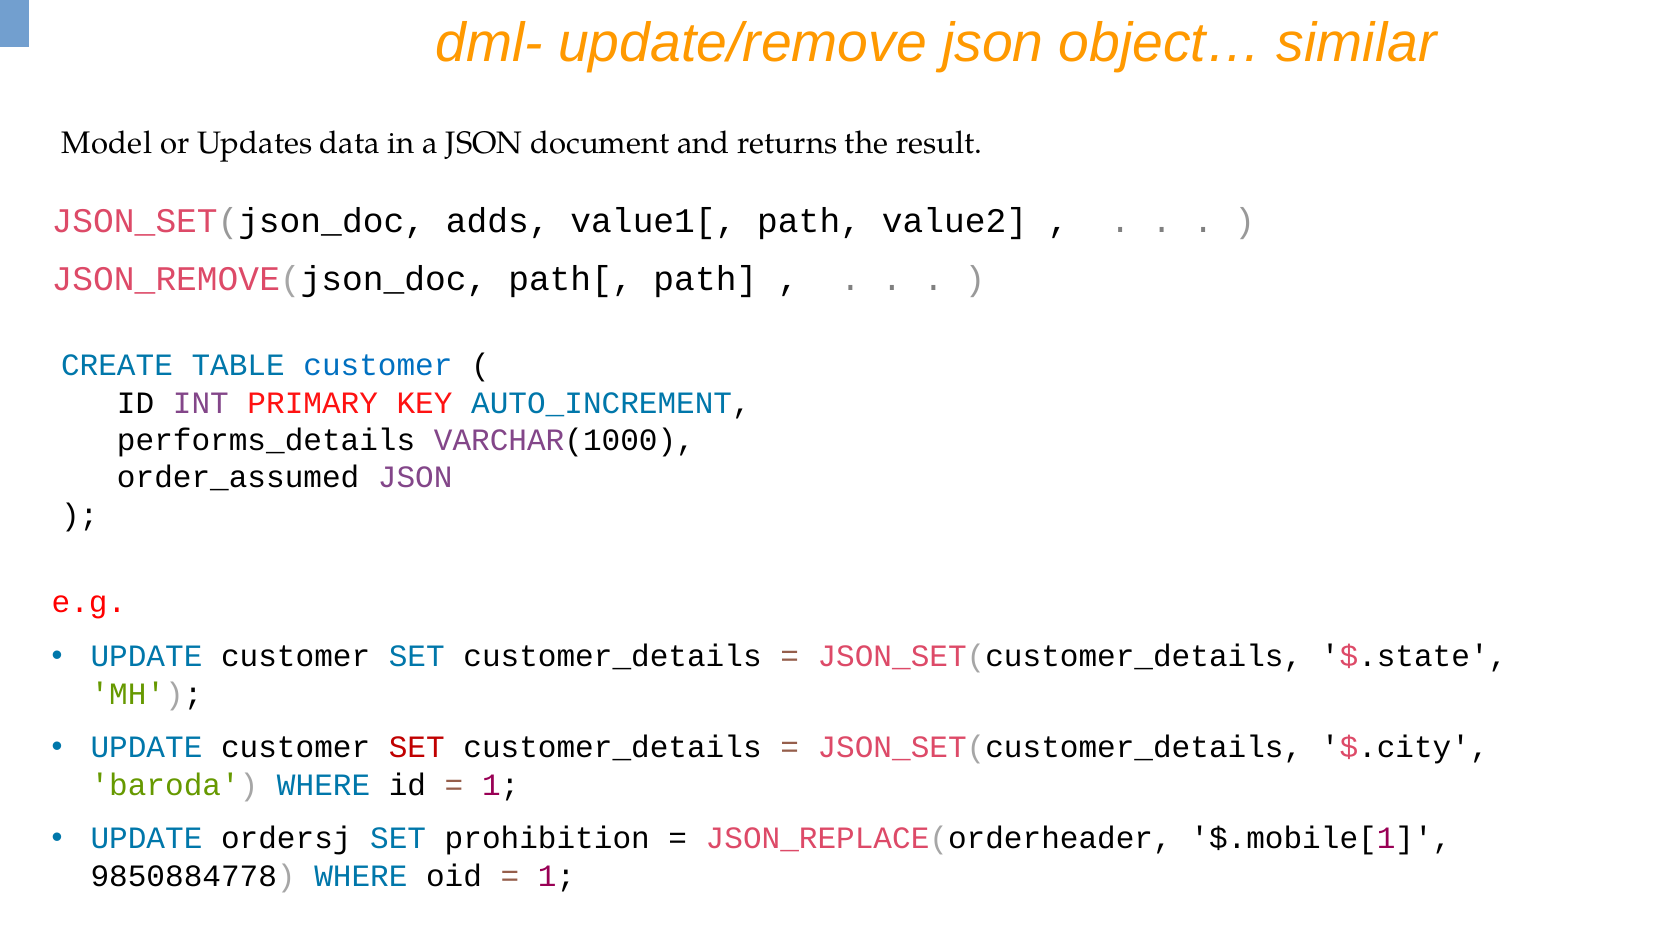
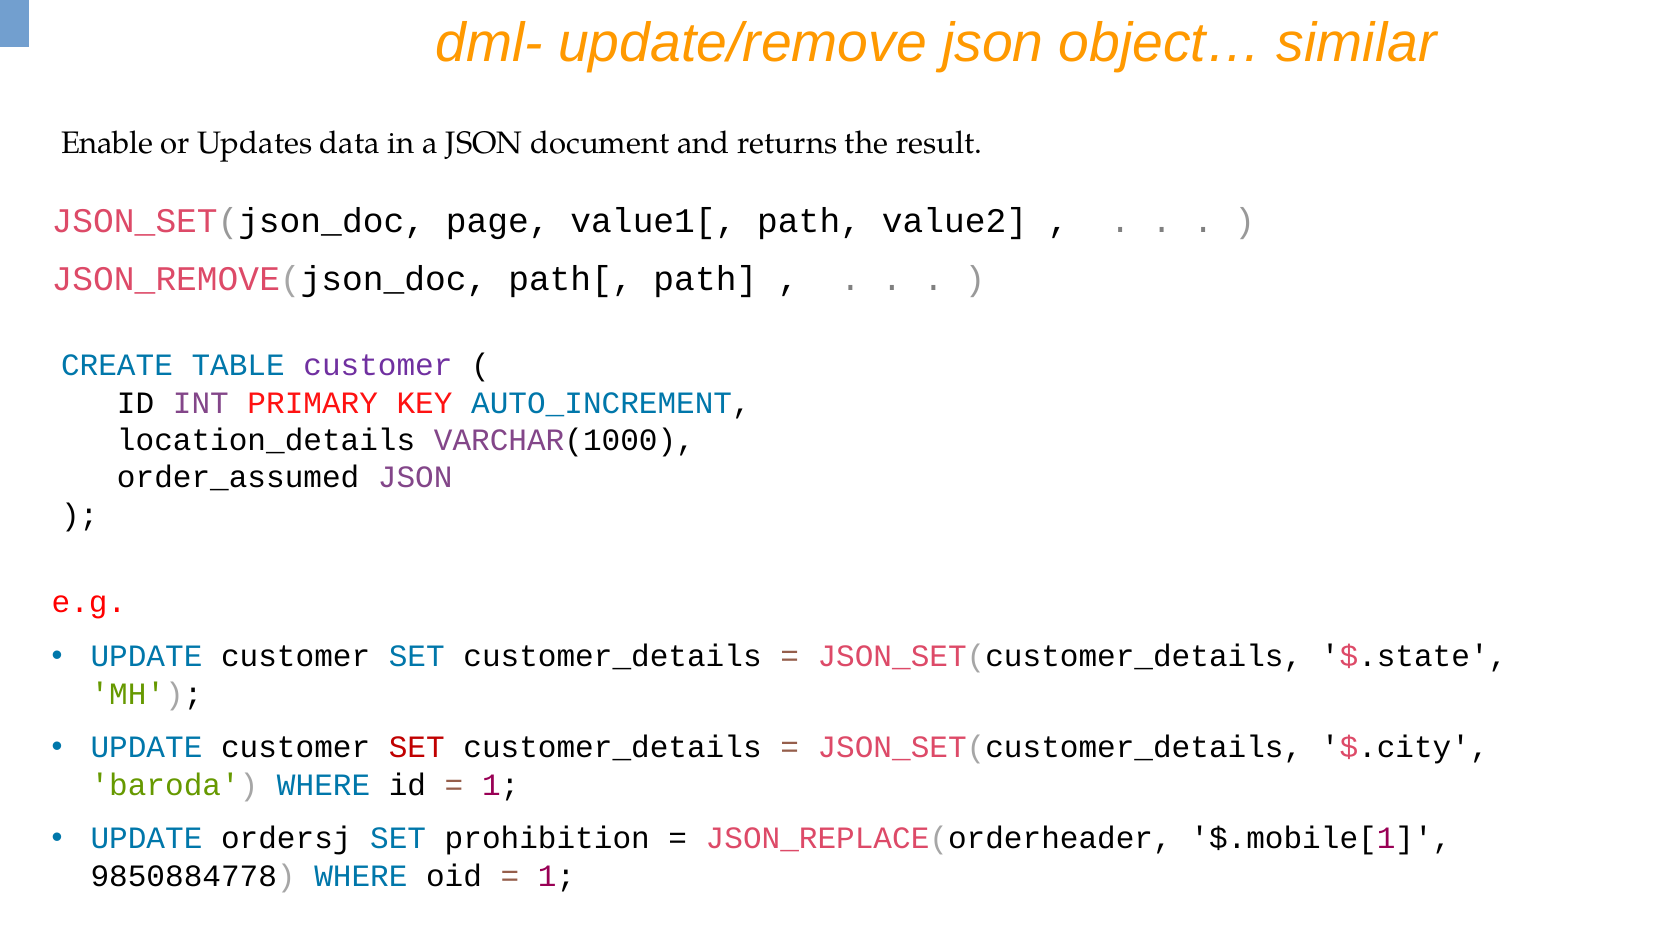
Model: Model -> Enable (107, 143)
adds: adds -> page (498, 221)
customer colour: blue -> purple (378, 366)
performs_details: performs_details -> location_details (266, 440)
